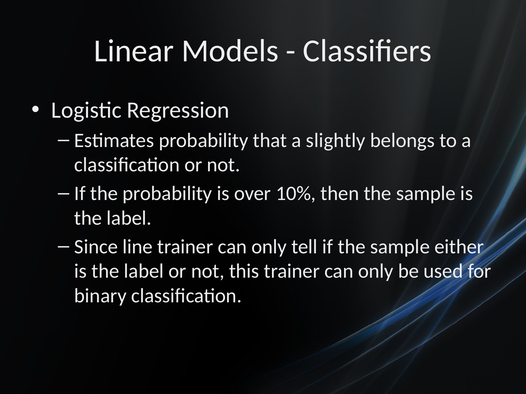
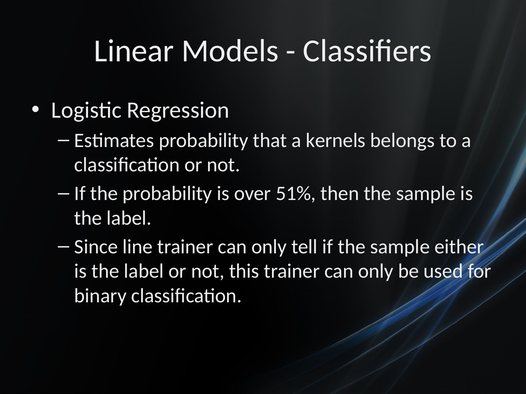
slightly: slightly -> kernels (336, 141)
10%: 10% -> 51% (296, 194)
